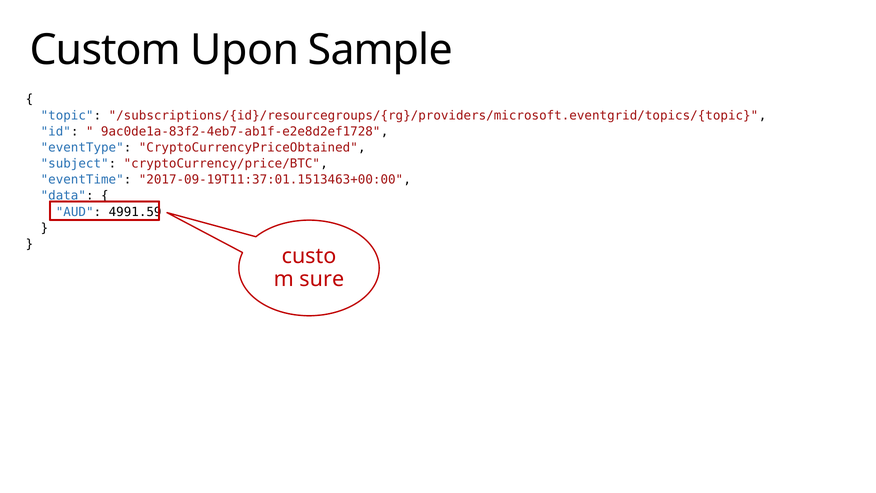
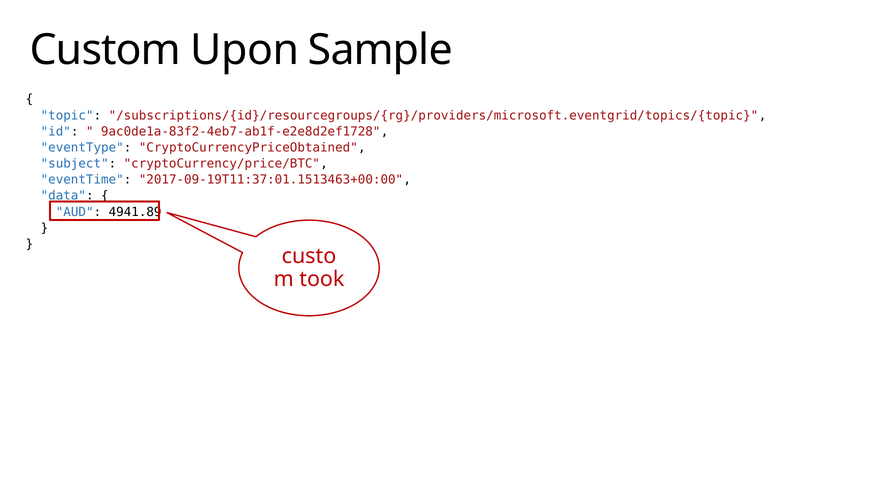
4991.59: 4991.59 -> 4941.89 (135, 212)
sure: sure -> took (322, 279)
